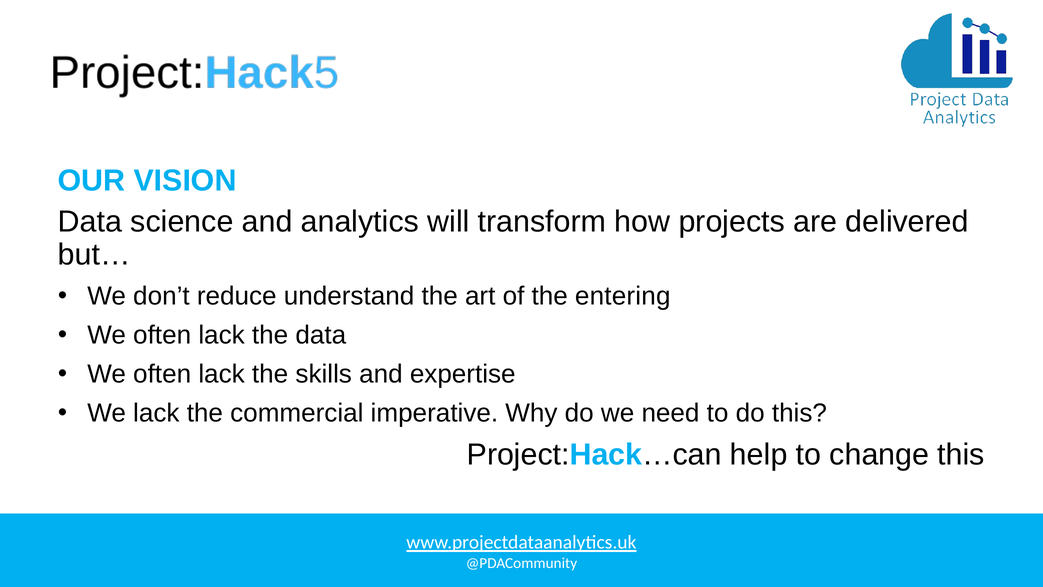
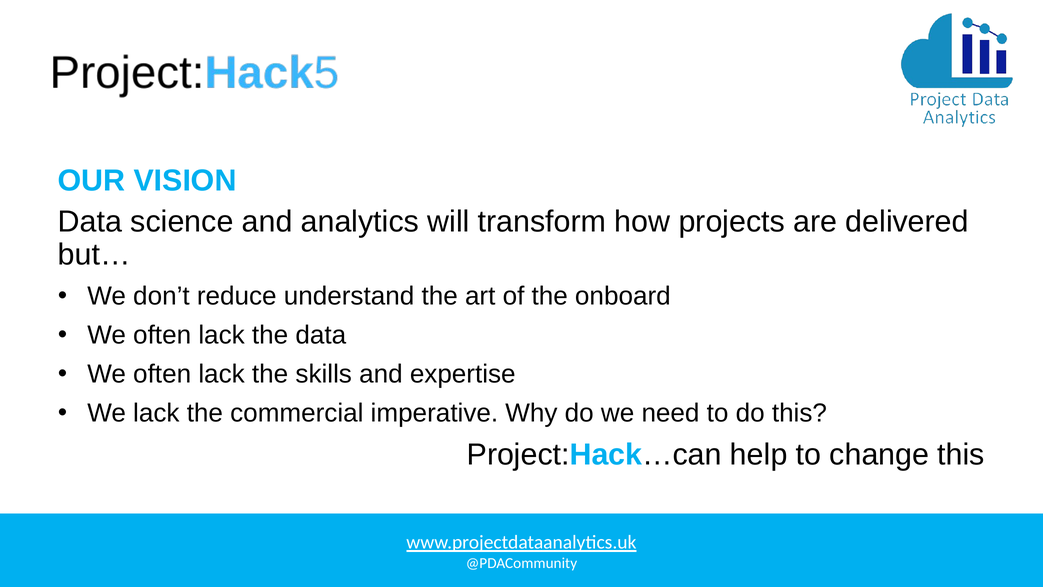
entering: entering -> onboard (623, 296)
